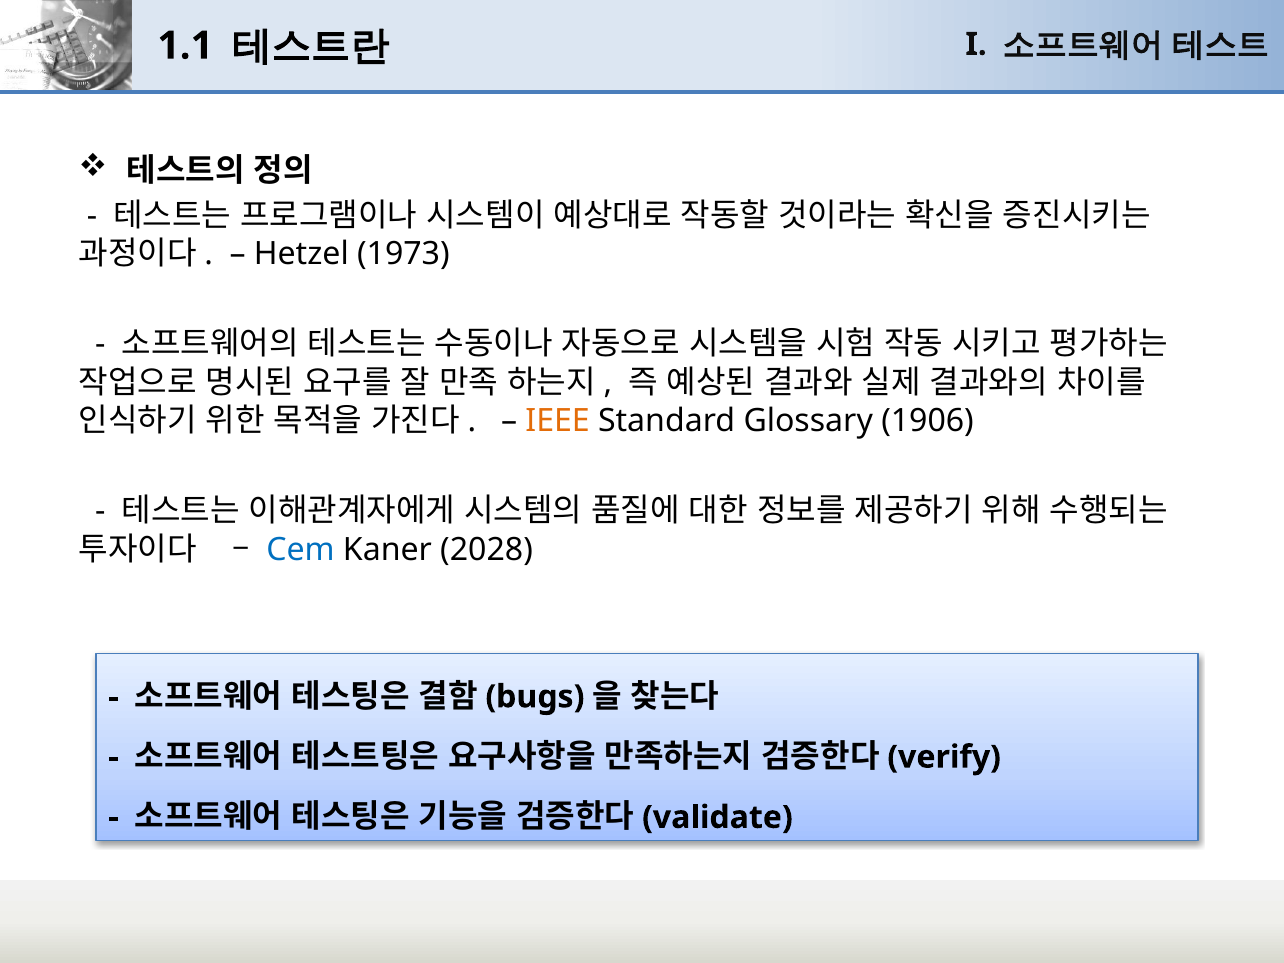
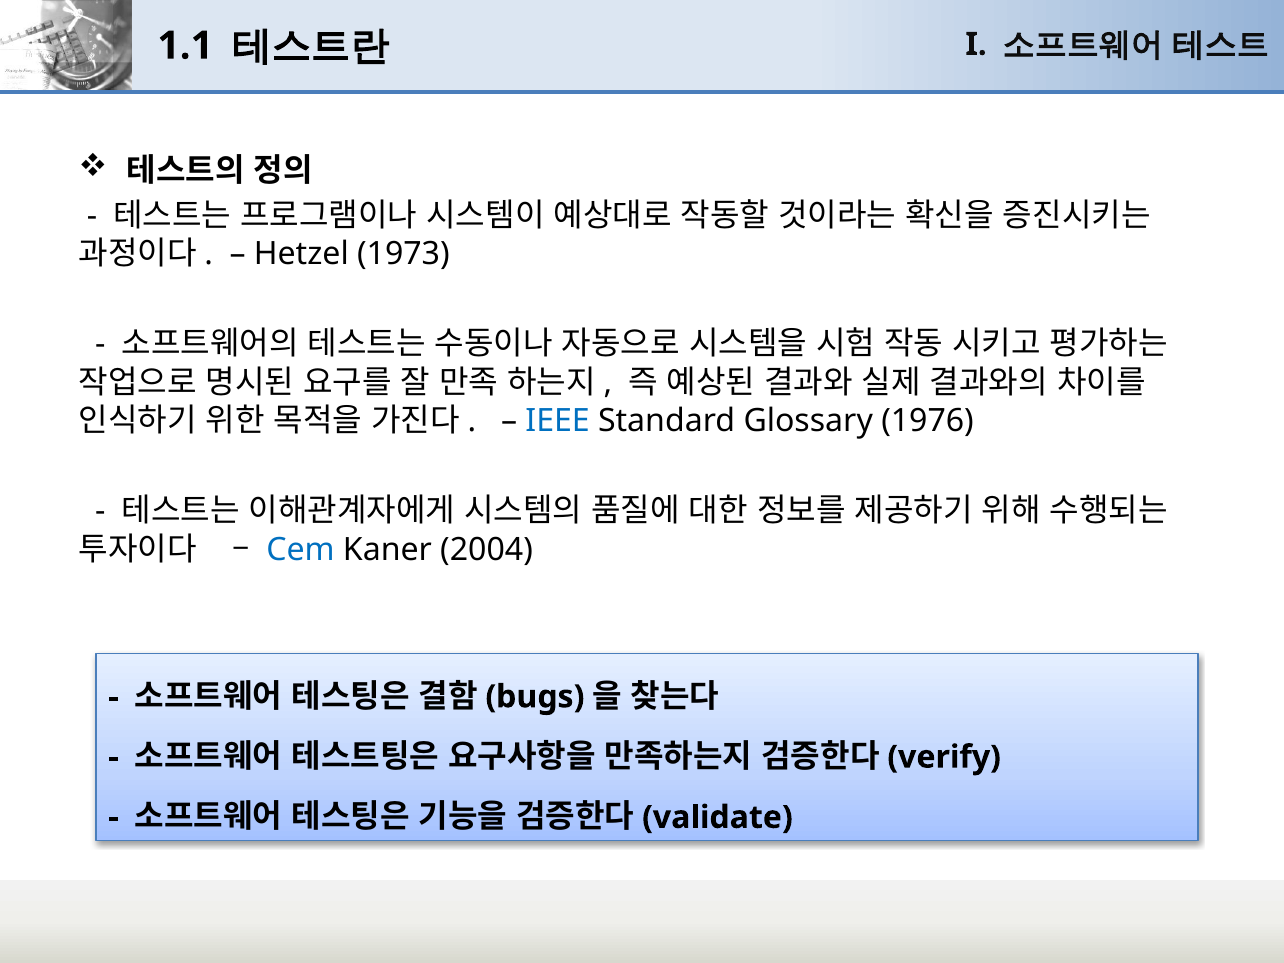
IEEE colour: orange -> blue (558, 421)
1906: 1906 -> 1976 (928, 421)
2028: 2028 -> 2004 (487, 550)
